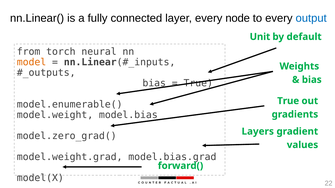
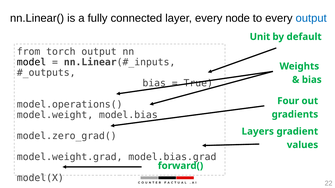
torch neural: neural -> output (99, 52)
model colour: orange -> black (32, 62)
True: True -> Four (288, 101)
model.enumerable(: model.enumerable( -> model.operations( (70, 105)
